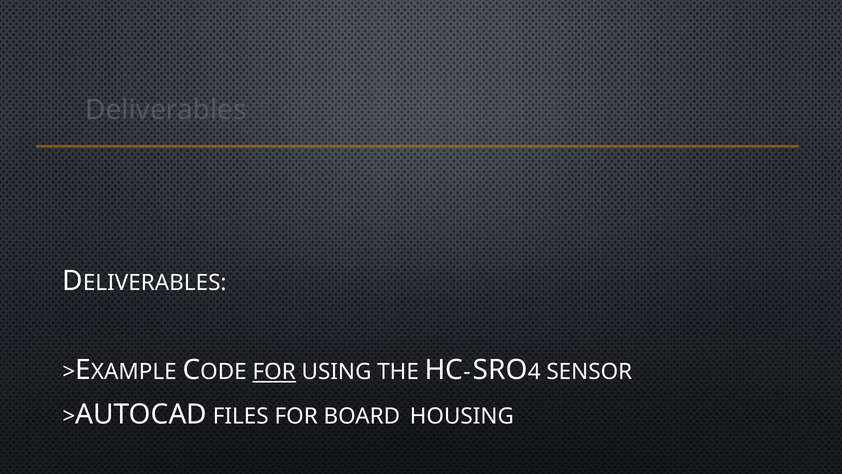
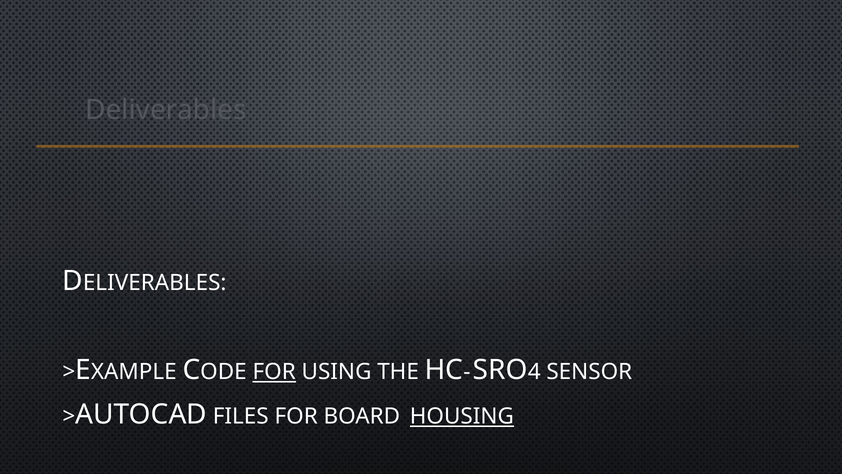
HOUSING underline: none -> present (462, 416)
